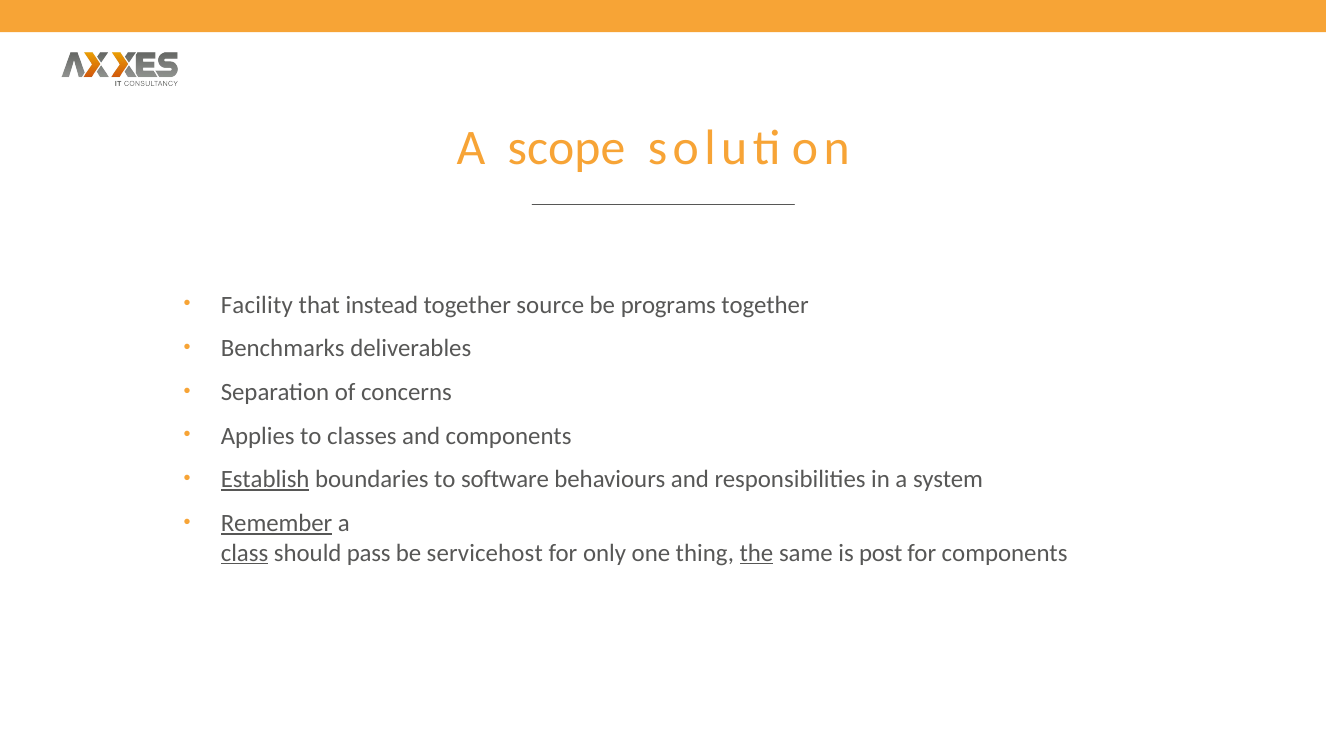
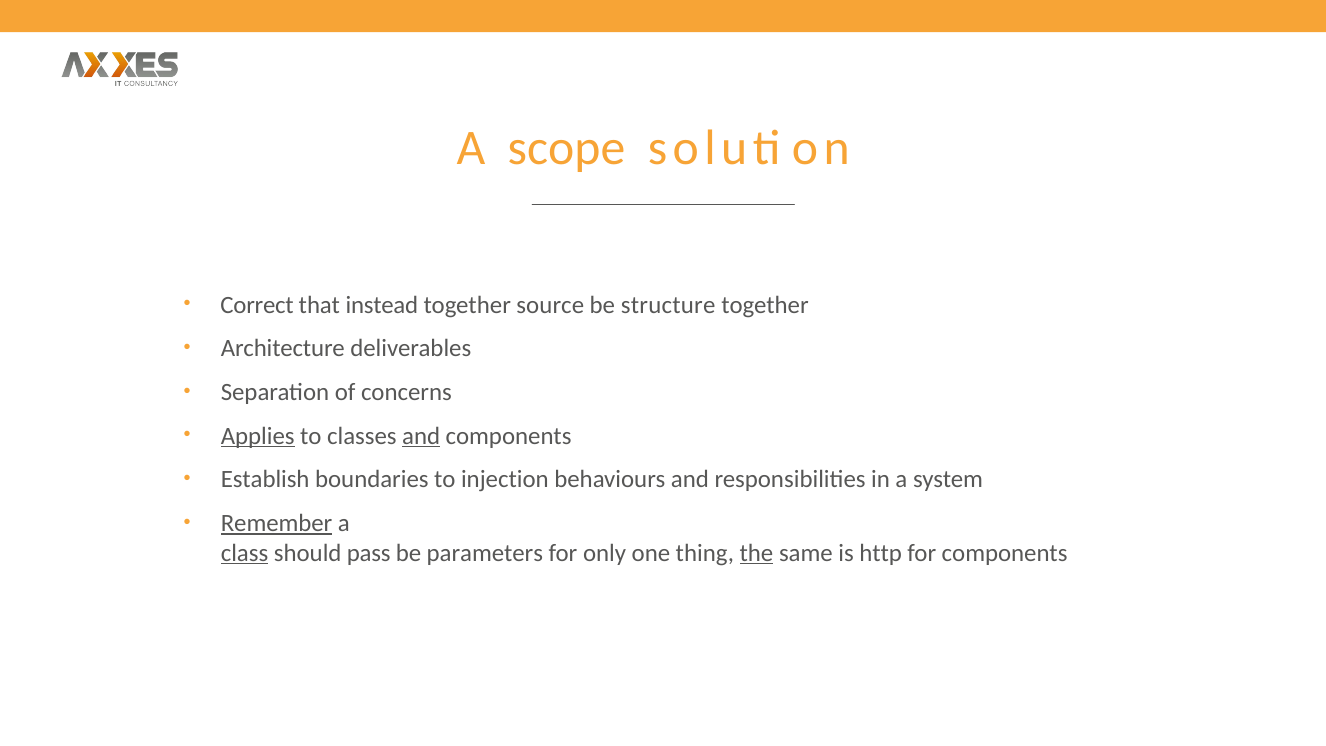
Facility: Facility -> Correct (257, 305)
programs: programs -> structure (668, 305)
Benchmarks: Benchmarks -> Architecture (283, 348)
Applies underline: none -> present (258, 436)
and underline: none -> present (421, 436)
Establish underline: present -> none (265, 479)
software: software -> injection (505, 479)
servicehost: servicehost -> parameters (485, 553)
post: post -> http (881, 553)
